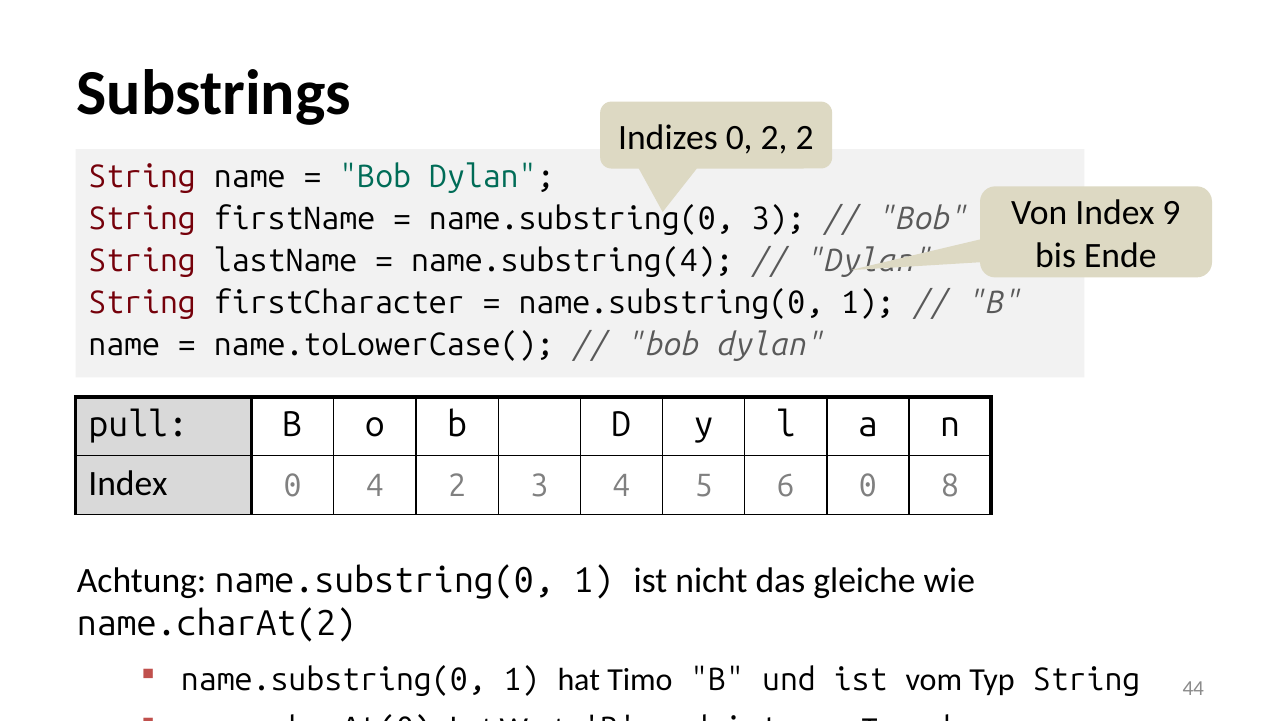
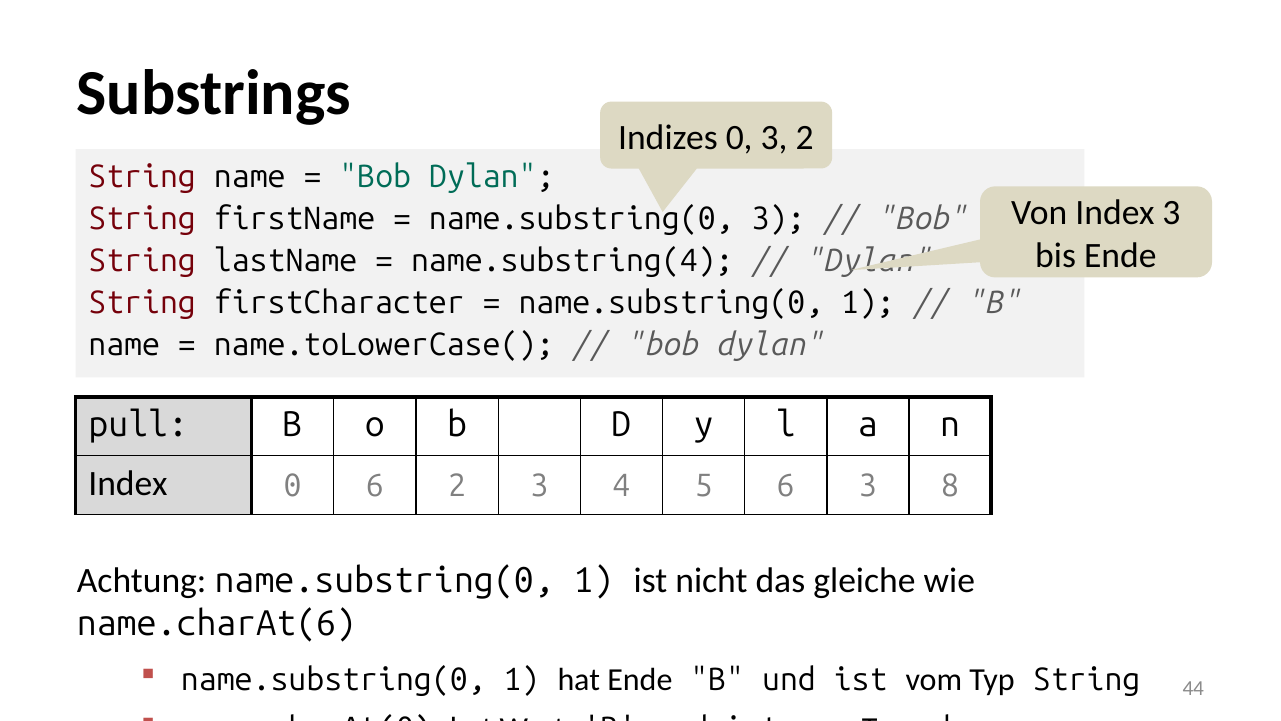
0 2: 2 -> 3 (774, 137)
Index 9: 9 -> 3 (1171, 213)
0 4: 4 -> 6 (375, 486)
6 0: 0 -> 3 (868, 486)
name.charAt(2: name.charAt(2 -> name.charAt(6 (216, 623)
hat Timo: Timo -> Ende (640, 679)
